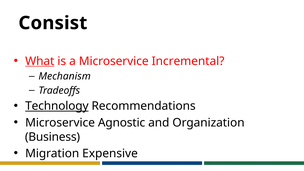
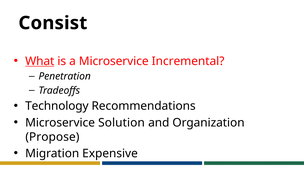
Mechanism: Mechanism -> Penetration (65, 76)
Technology underline: present -> none (57, 106)
Agnostic: Agnostic -> Solution (121, 123)
Business: Business -> Propose (52, 137)
